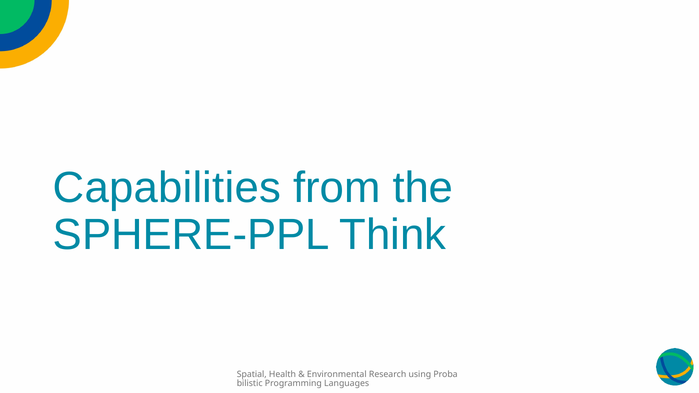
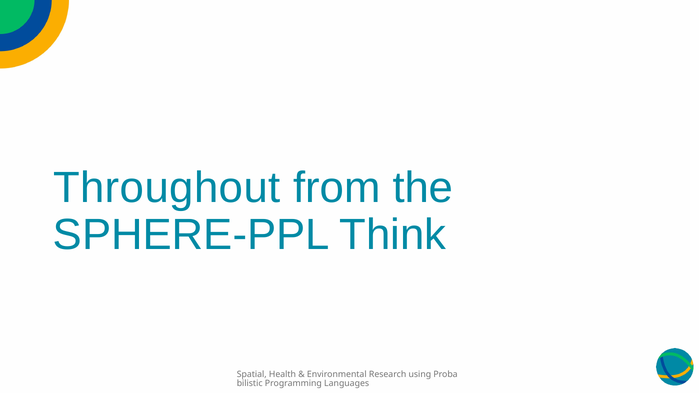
Capabilities: Capabilities -> Throughout (167, 188)
